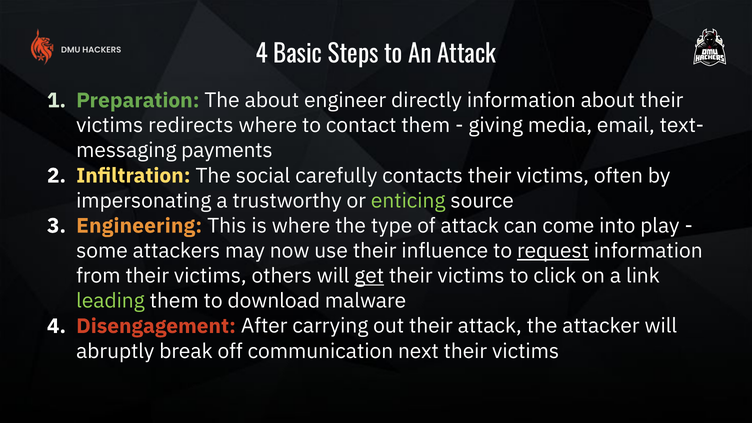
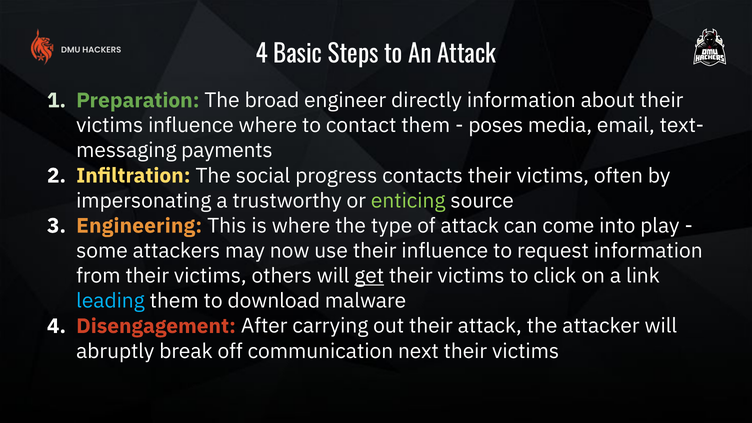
The about: about -> broad (272, 100)
victims redirects: redirects -> influence (191, 125)
giving: giving -> poses (496, 125)
carefully: carefully -> progress (336, 176)
request underline: present -> none (553, 251)
leading colour: light green -> light blue (110, 301)
